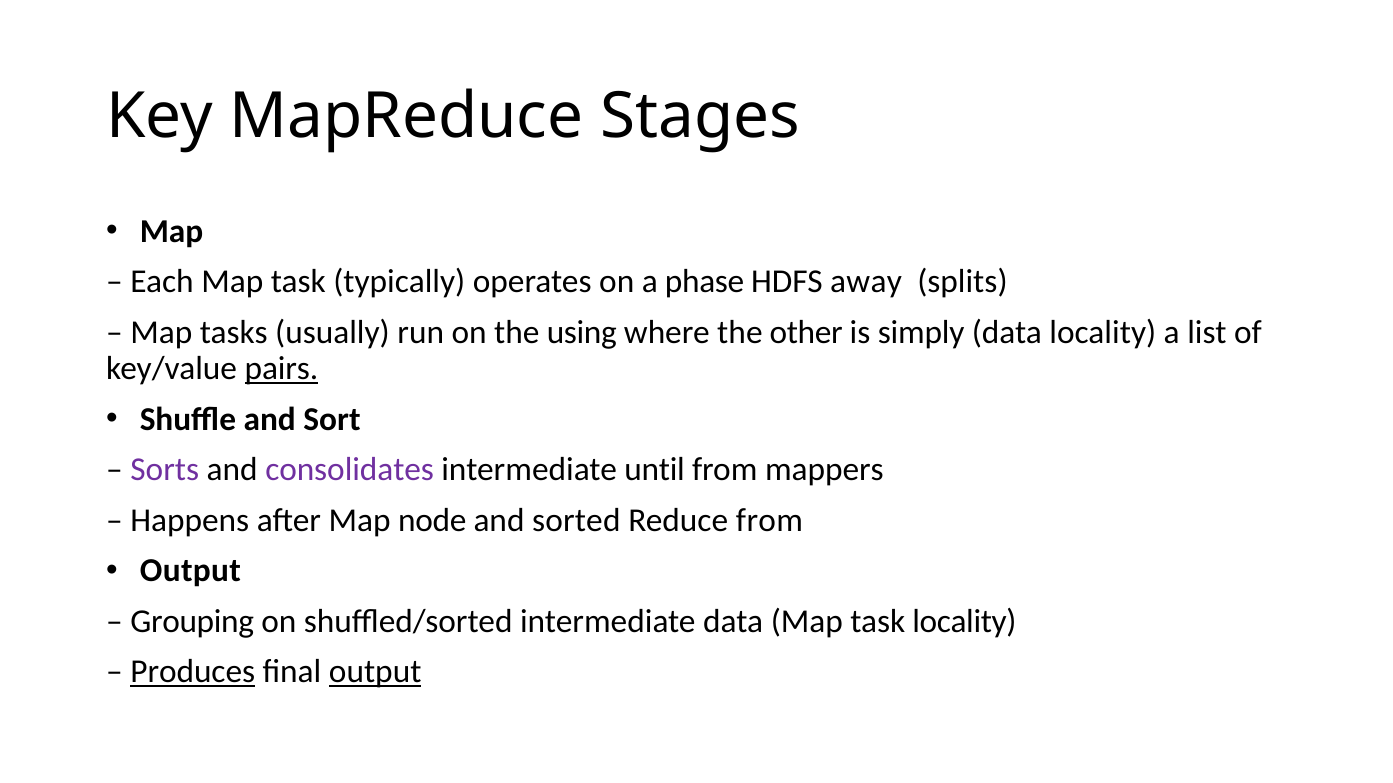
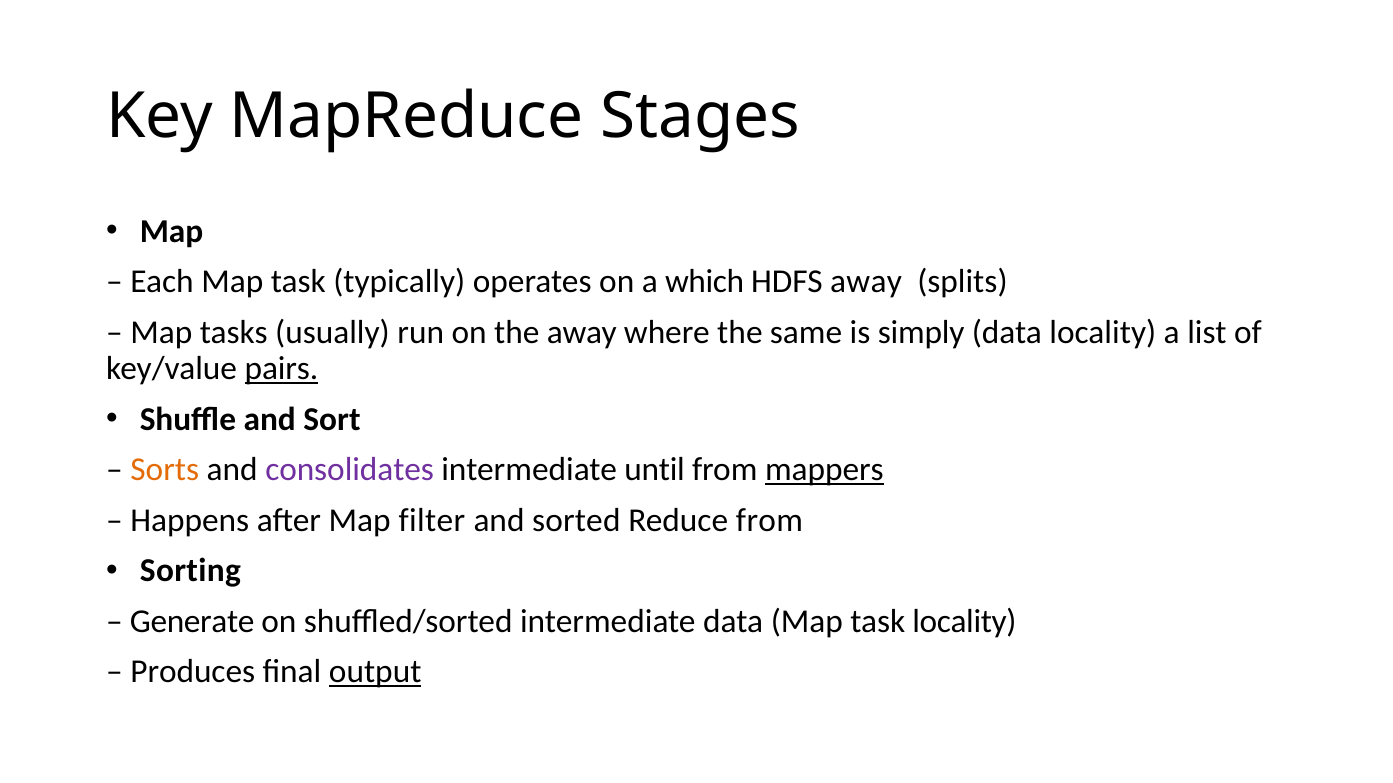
phase: phase -> which (705, 282)
the using: using -> away (582, 333)
other: other -> same (806, 333)
Sorts colour: purple -> orange (165, 470)
mappers underline: none -> present (824, 470)
node: node -> filter (432, 520)
Output: Output -> Sorting (190, 571)
Grouping: Grouping -> Generate (192, 622)
Produces underline: present -> none (193, 672)
